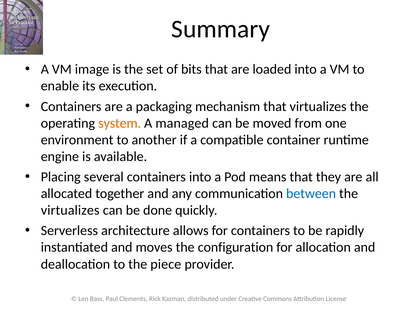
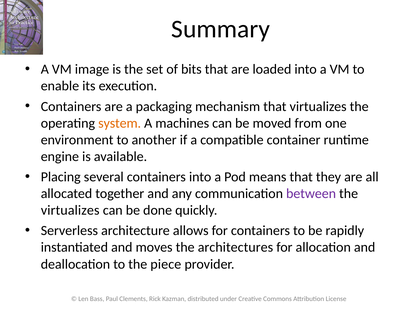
managed: managed -> machines (182, 123)
between colour: blue -> purple (311, 194)
configuration: configuration -> architectures (235, 248)
